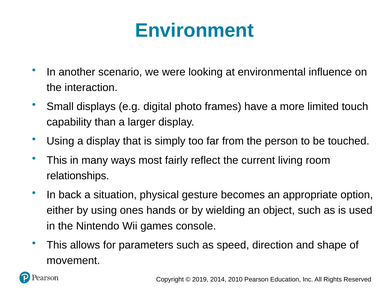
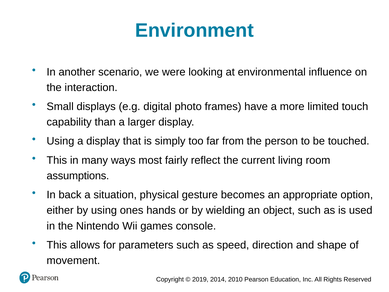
relationships: relationships -> assumptions (78, 176)
